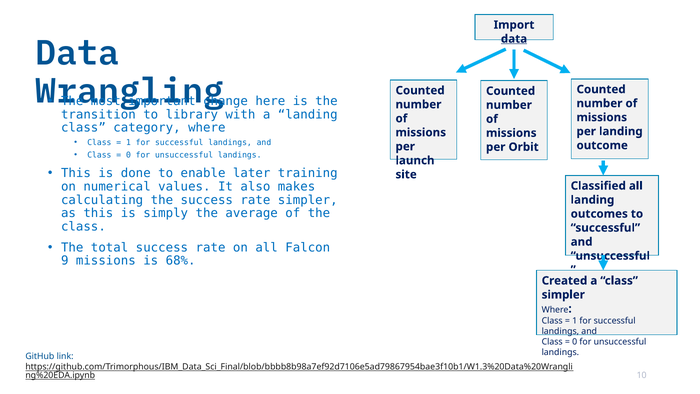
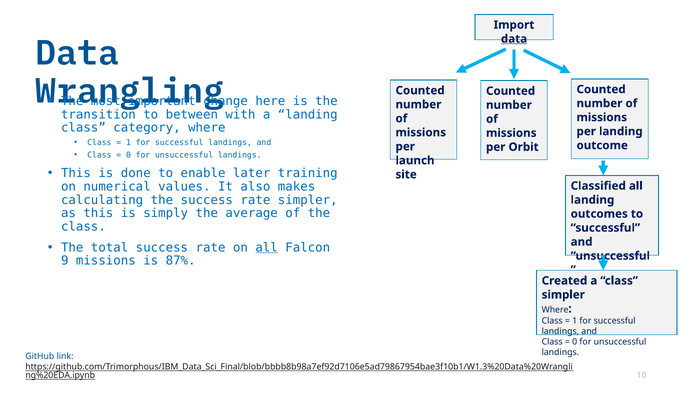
library: library -> between (192, 114)
all underline: none -> present (267, 247)
68%: 68% -> 87% (181, 261)
